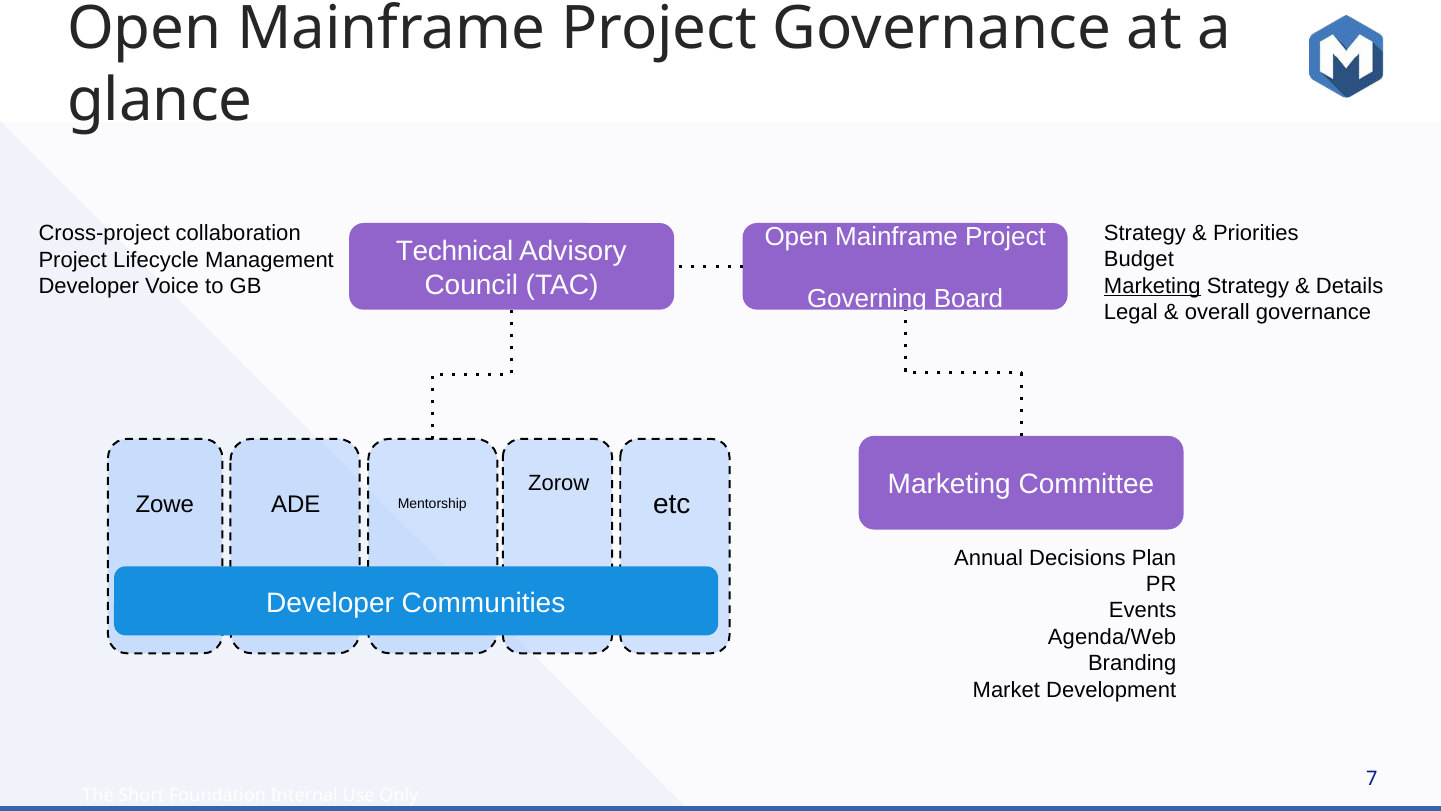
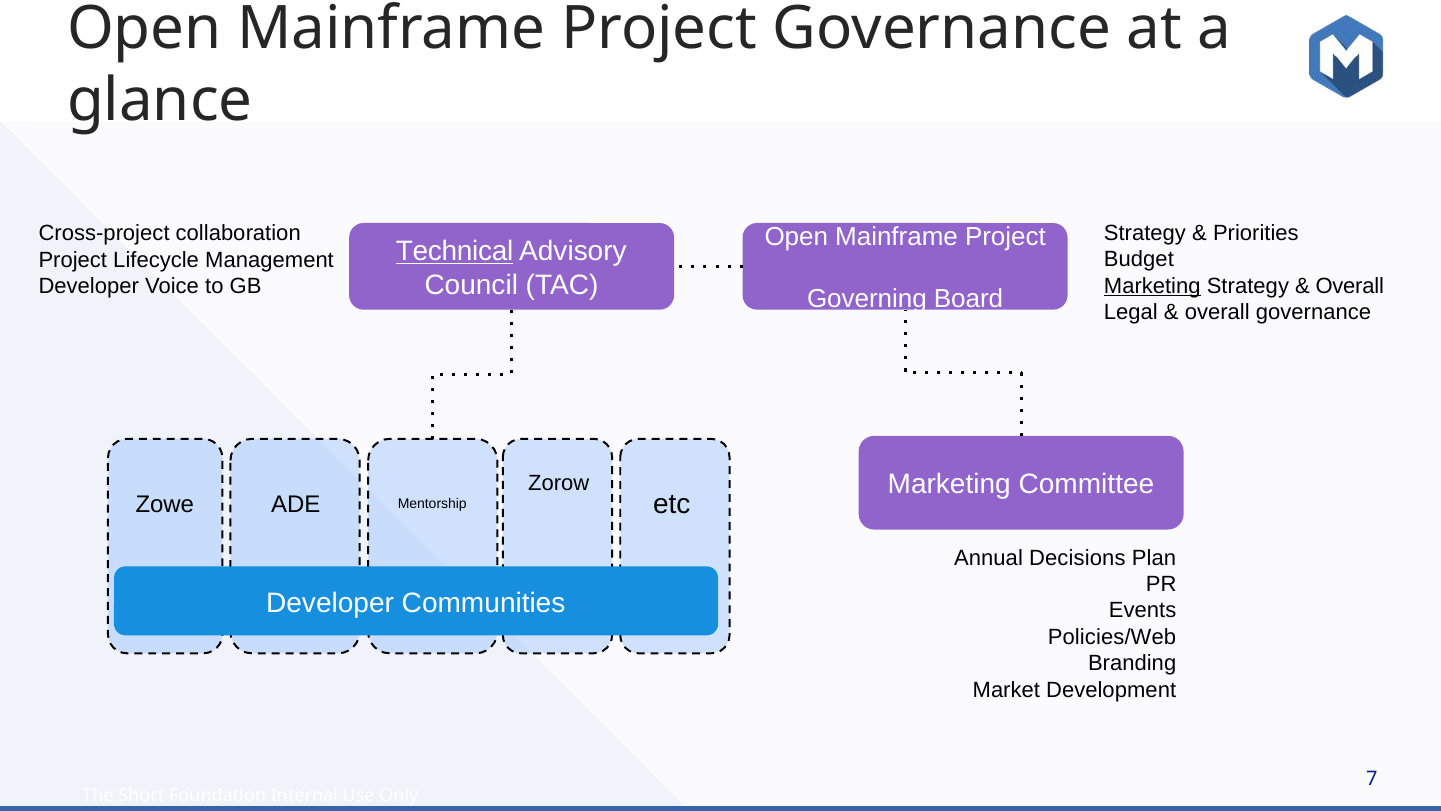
Technical underline: none -> present (455, 251)
Details: Details -> Overall (1350, 286)
Agenda/Web: Agenda/Web -> Policies/Web (1112, 637)
